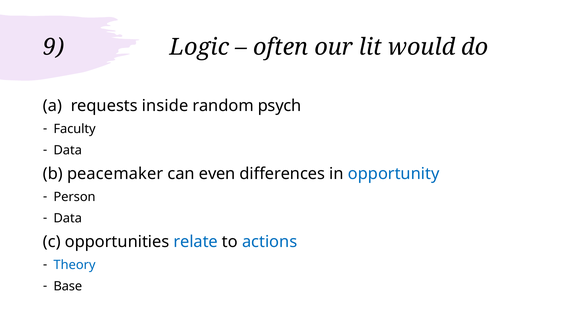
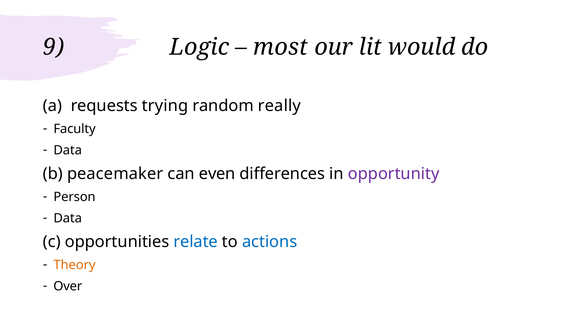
often: often -> most (281, 47)
inside: inside -> trying (165, 106)
psych: psych -> really (279, 106)
opportunity colour: blue -> purple (394, 174)
Theory colour: blue -> orange (74, 266)
Base: Base -> Over (68, 287)
